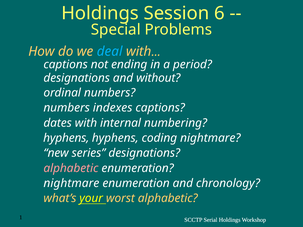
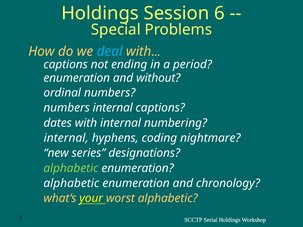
designations: designations -> enumeration (77, 78)
numbers indexes: indexes -> internal (113, 108)
hyphens: hyphens -> internal (66, 138)
alphabetic colour: pink -> light green (71, 168)
nightmare: nightmare -> alphabetic (71, 183)
